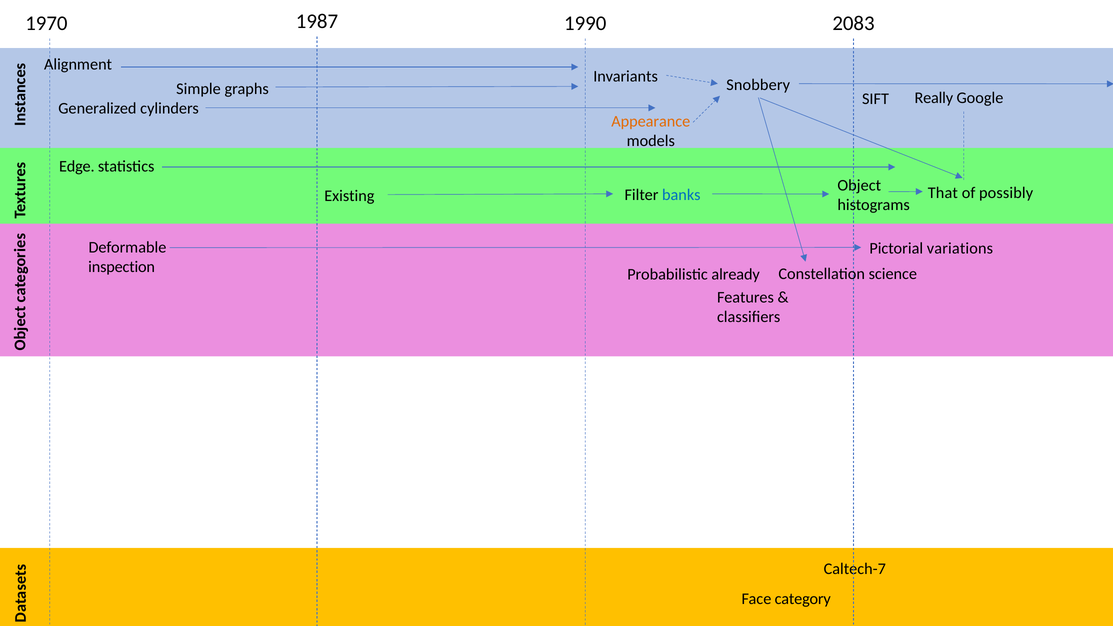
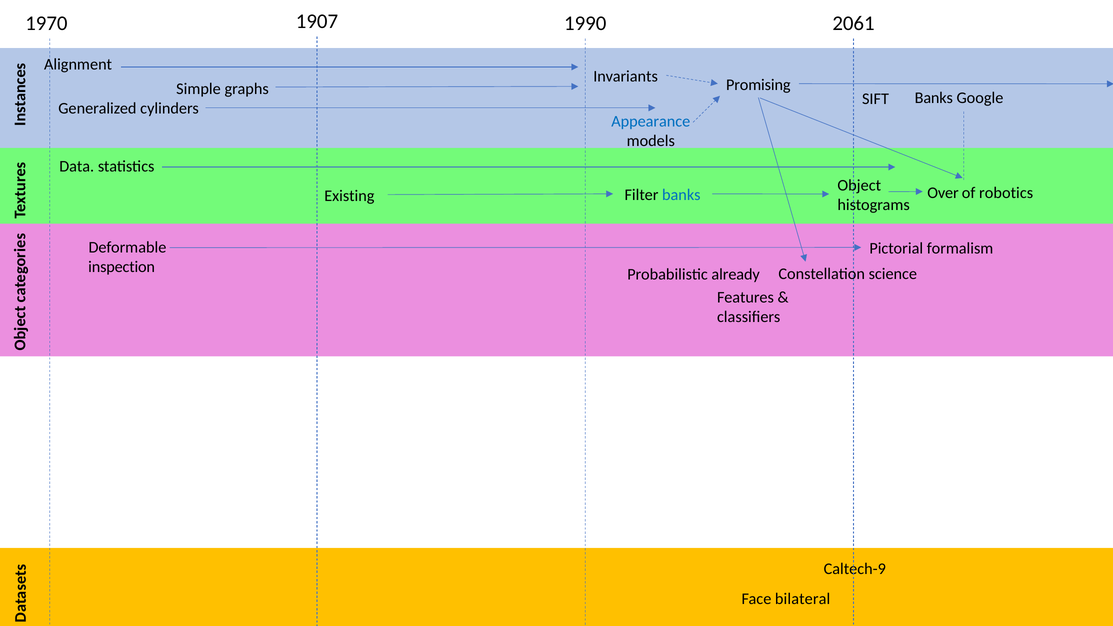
1987: 1987 -> 1907 (317, 21)
2083: 2083 -> 2061 (853, 23)
Snobbery: Snobbery -> Promising (758, 85)
SIFT Really: Really -> Banks (934, 98)
Appearance colour: orange -> blue (651, 121)
Edge: Edge -> Data (77, 167)
That: That -> Over (943, 193)
possibly: possibly -> robotics (1006, 193)
variations: variations -> formalism (960, 249)
Caltech-7: Caltech-7 -> Caltech-9 (855, 569)
category: category -> bilateral (803, 599)
